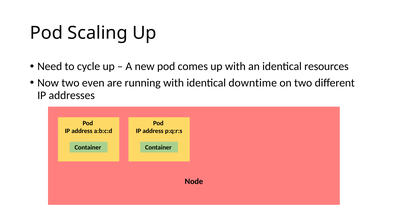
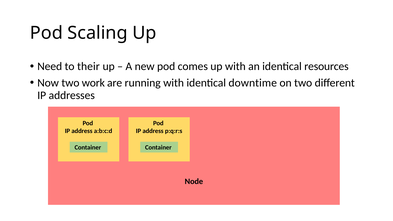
cycle: cycle -> their (88, 66)
even: even -> work (93, 83)
